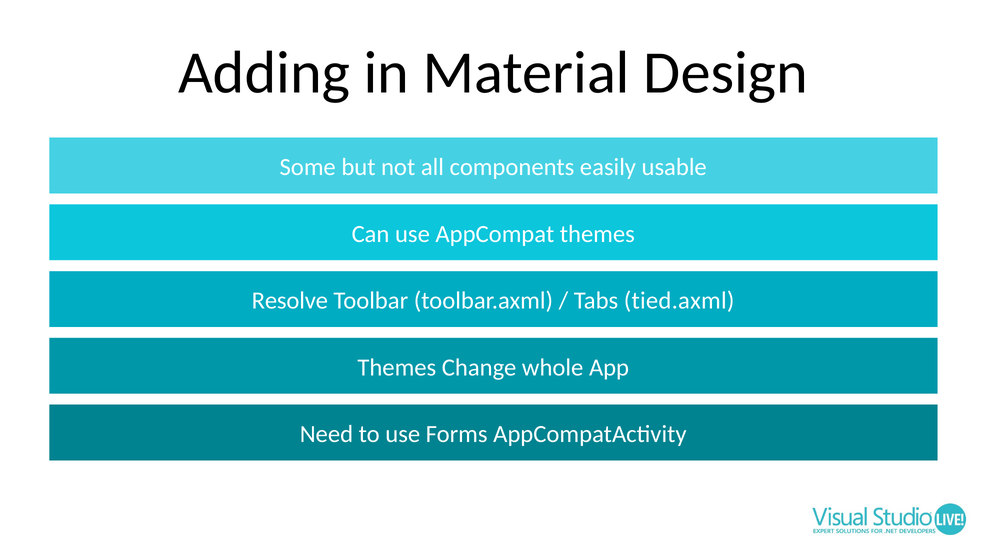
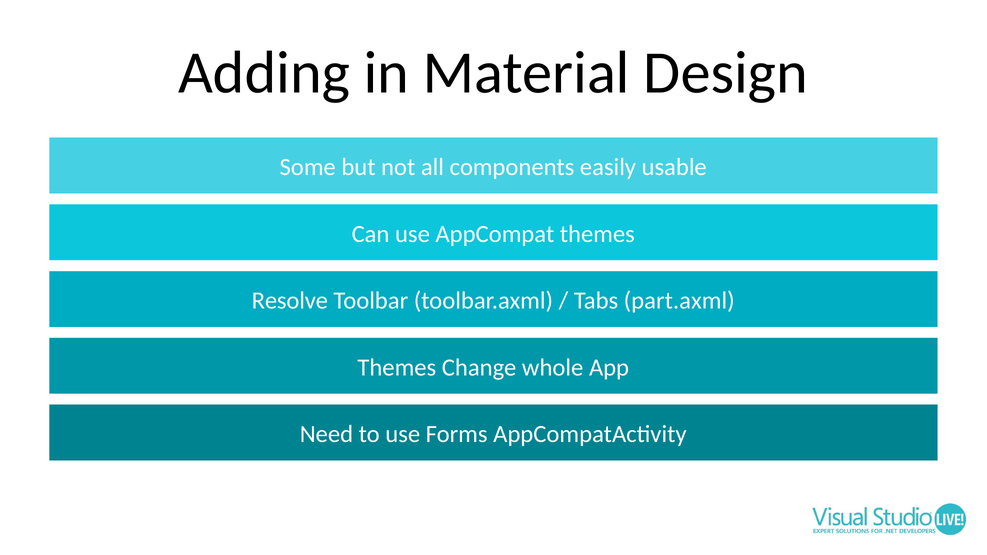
tied.axml: tied.axml -> part.axml (679, 301)
